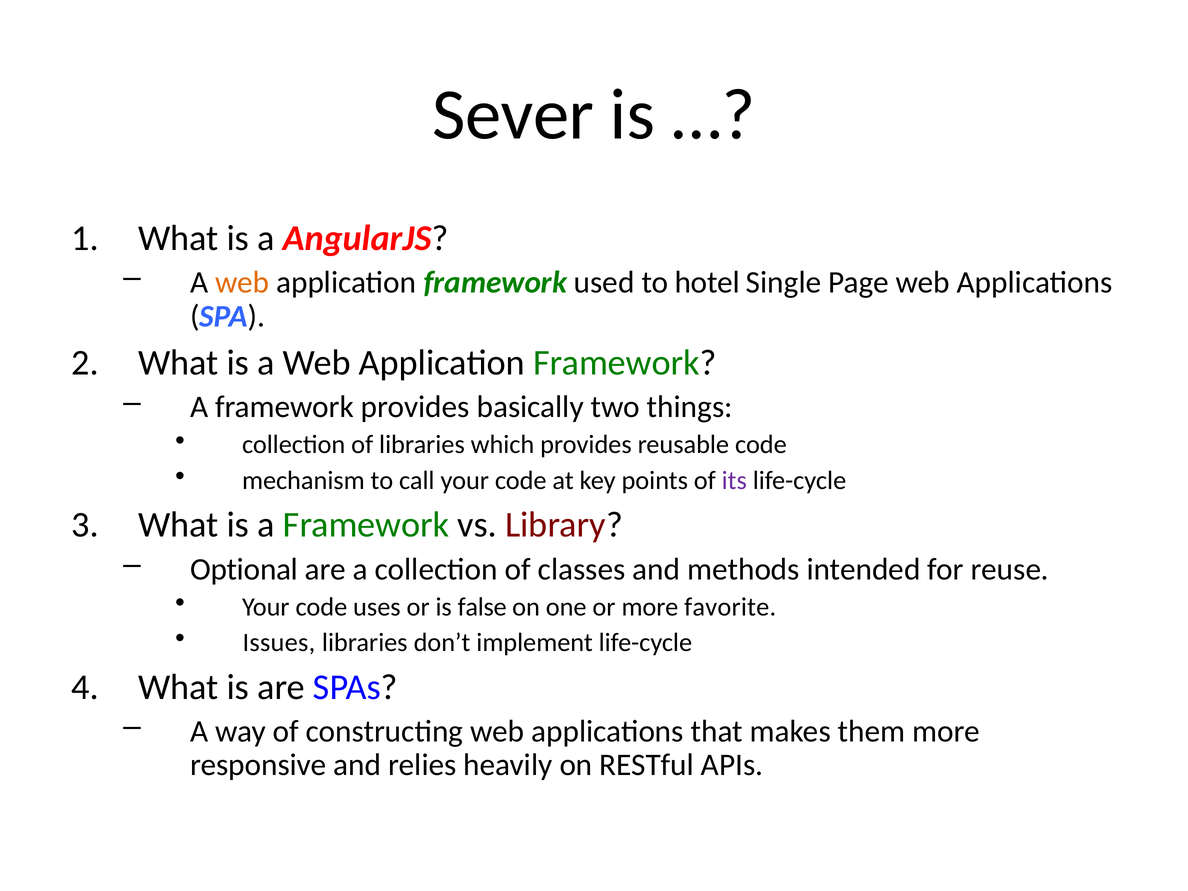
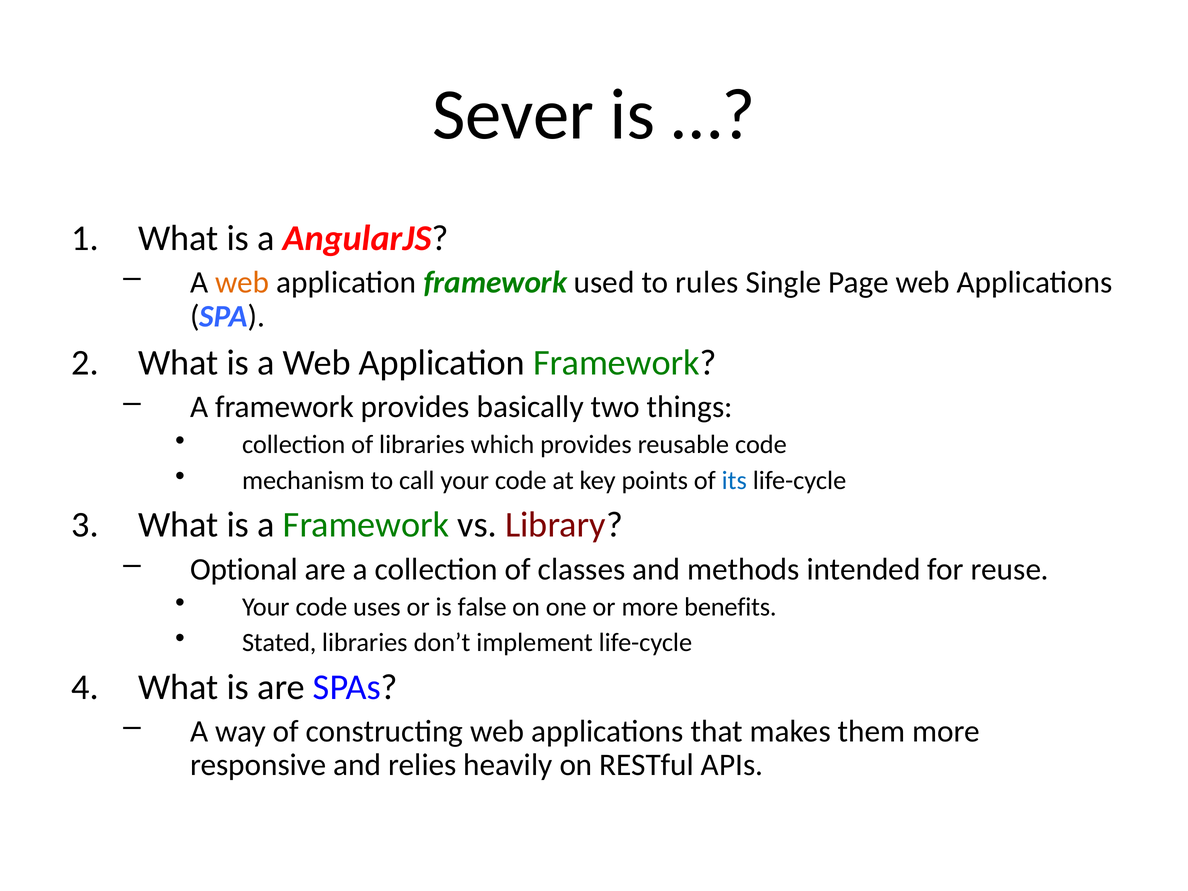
hotel: hotel -> rules (707, 282)
its colour: purple -> blue (734, 480)
favorite: favorite -> benefits (730, 607)
Issues: Issues -> Stated (279, 642)
